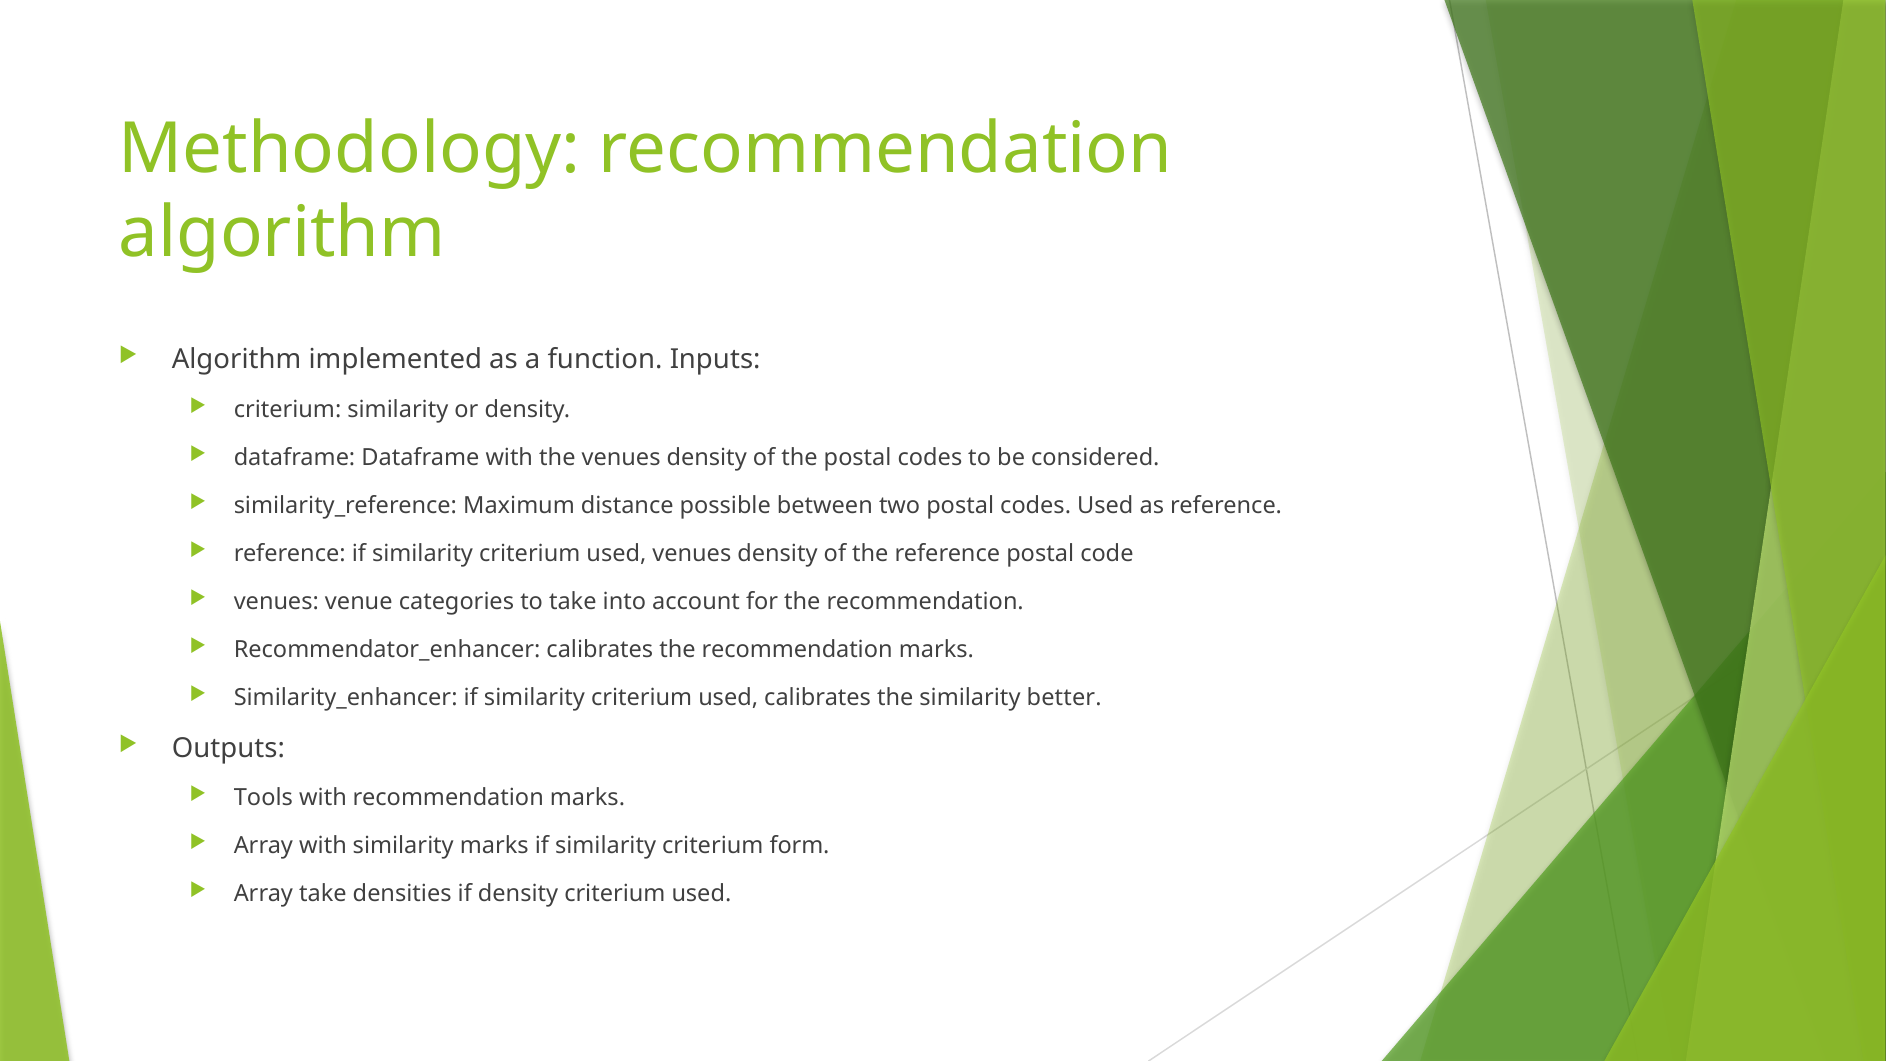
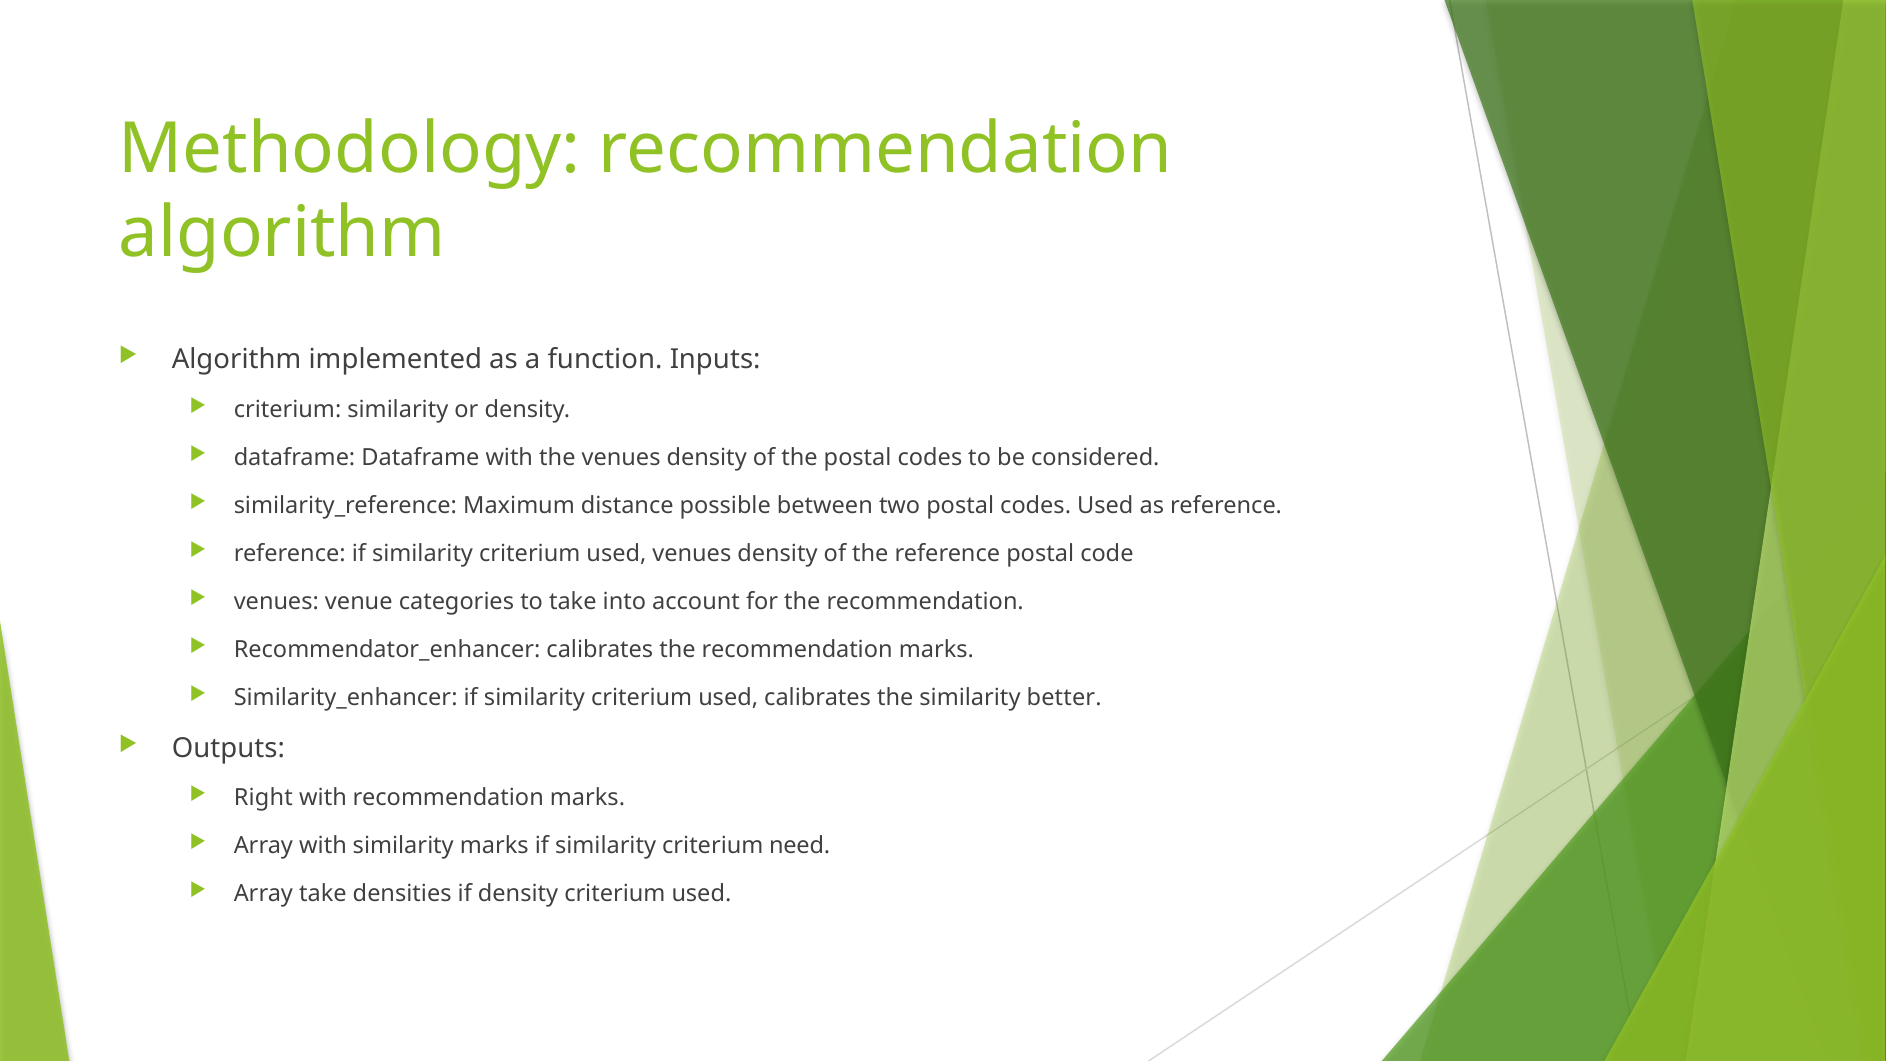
Tools: Tools -> Right (263, 798)
form: form -> need (800, 846)
